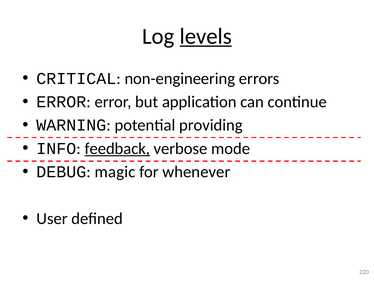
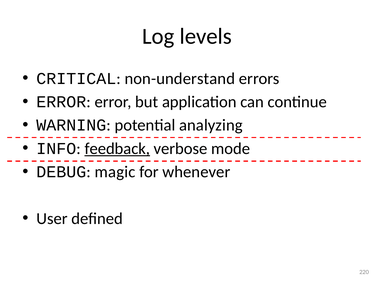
levels underline: present -> none (206, 36)
non-engineering: non-engineering -> non-understand (180, 78)
providing: providing -> analyzing (211, 125)
